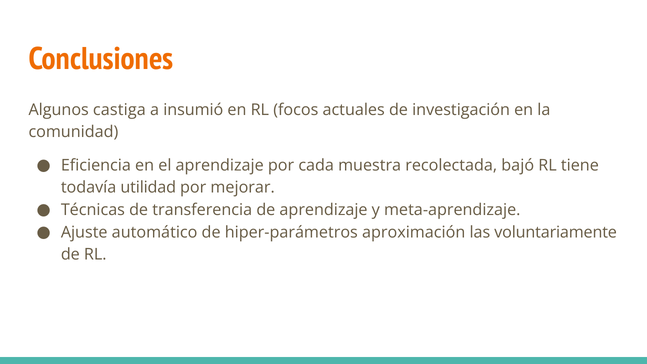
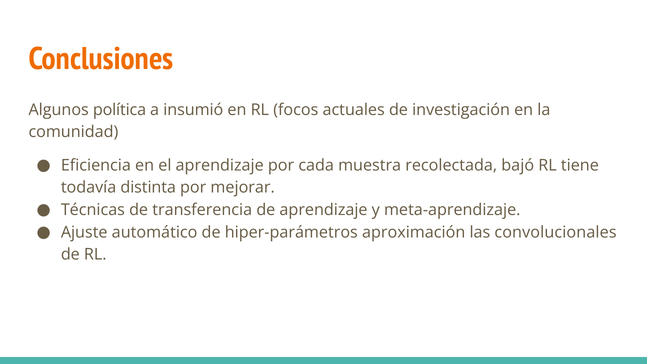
castiga: castiga -> política (120, 110)
utilidad: utilidad -> distinta (148, 188)
voluntariamente: voluntariamente -> convolucionales (555, 232)
